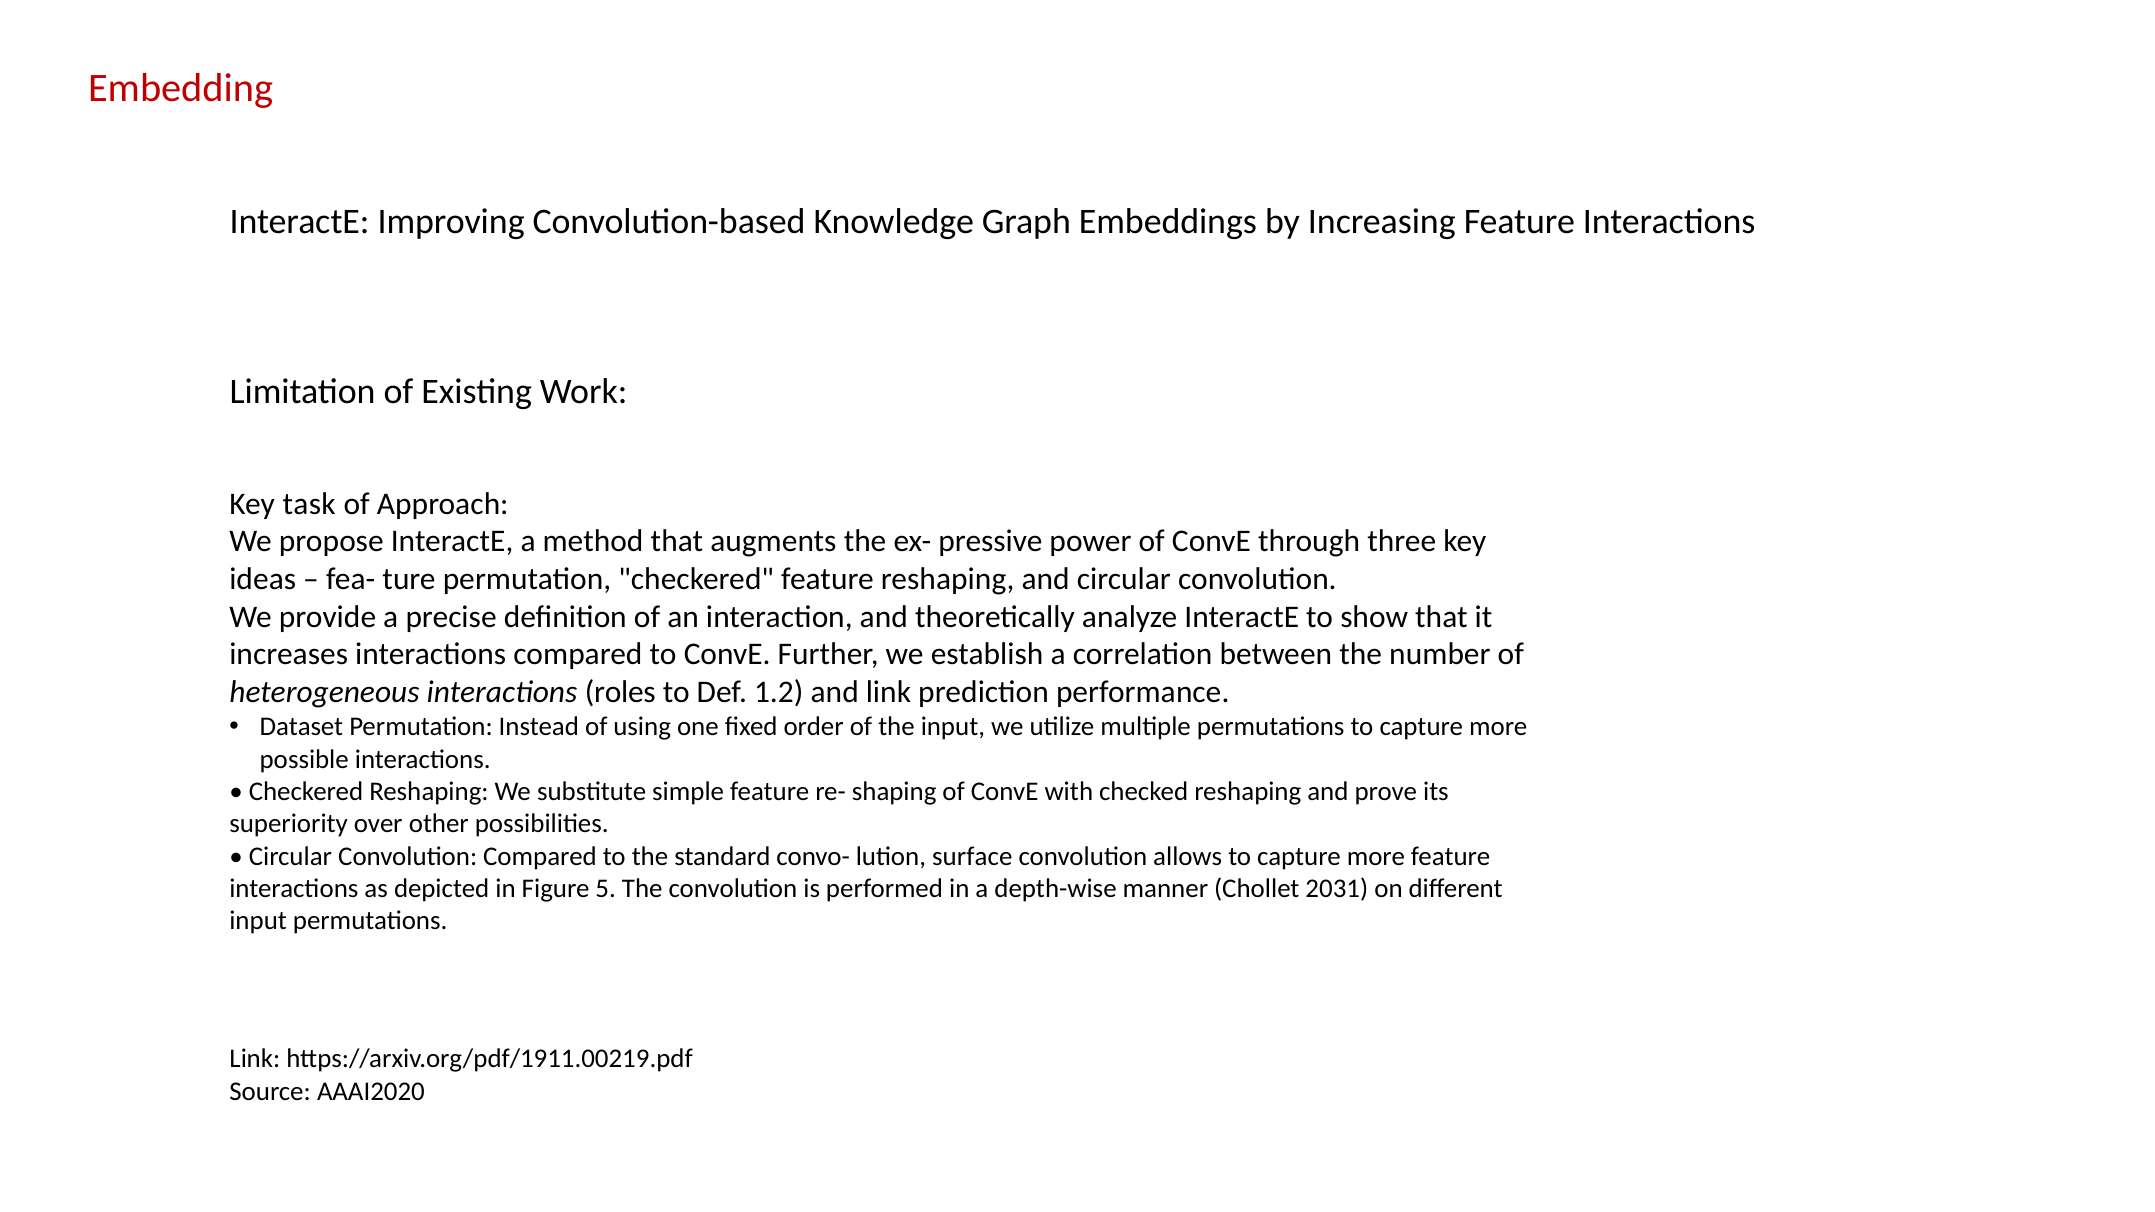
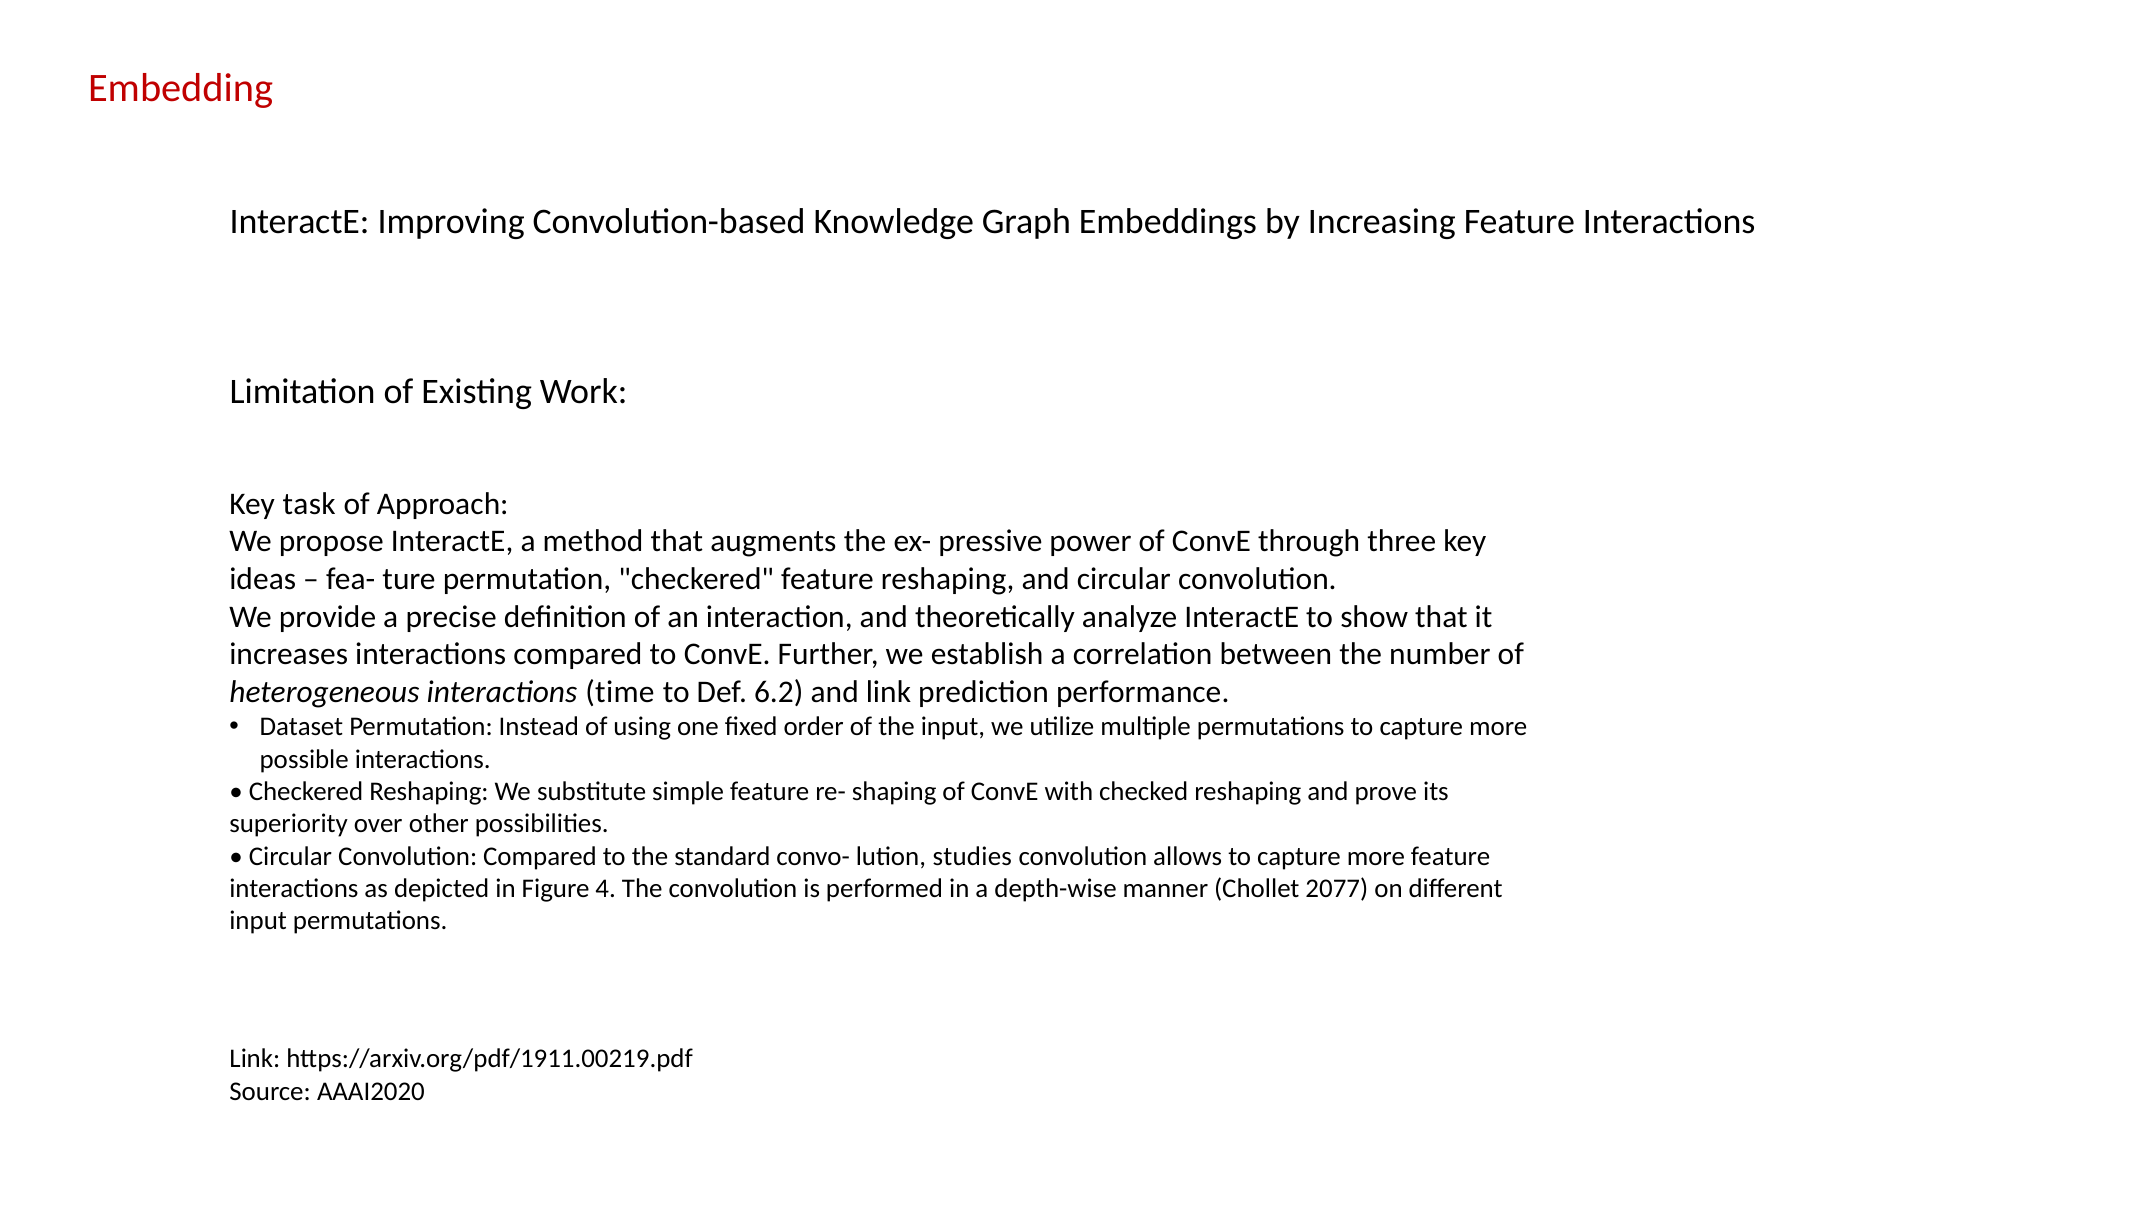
roles: roles -> time (620, 692)
1.2: 1.2 -> 6.2 (779, 692)
surface: surface -> studies (972, 856)
5: 5 -> 4 (606, 889)
2031: 2031 -> 2077 (1337, 889)
